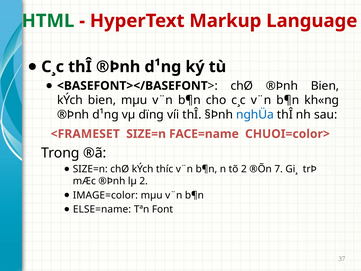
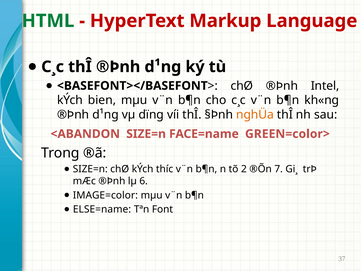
®Þnh Bien: Bien -> Intel (325, 86)
nghÜa colour: blue -> orange (255, 115)
<FRAMESET: <FRAMESET -> <ABANDON (85, 134)
CHUOI=color>: CHUOI=color> -> GREEN=color> (287, 134)
lµ 2: 2 -> 6 (144, 181)
